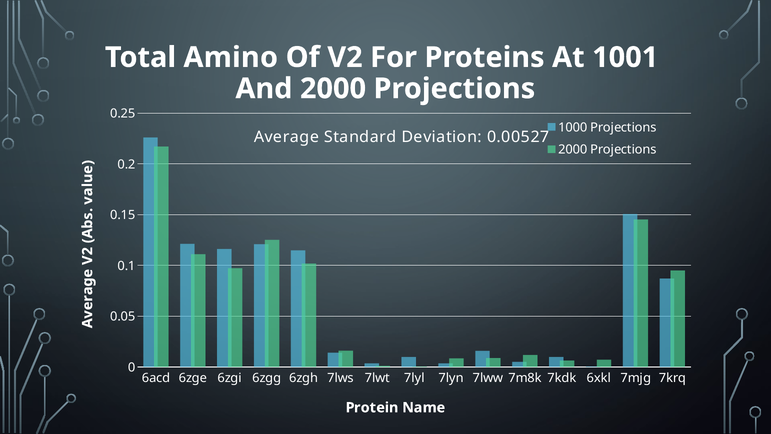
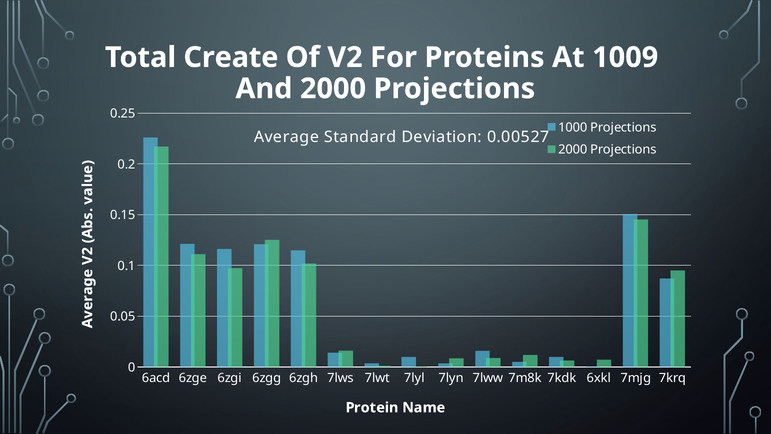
Amino: Amino -> Create (231, 57)
1001: 1001 -> 1009 (625, 57)
